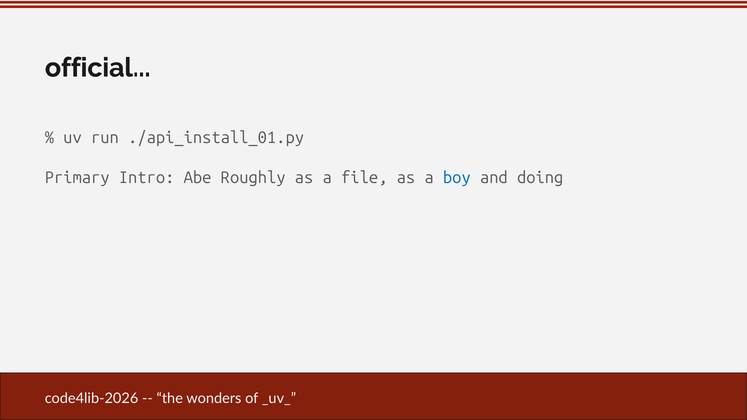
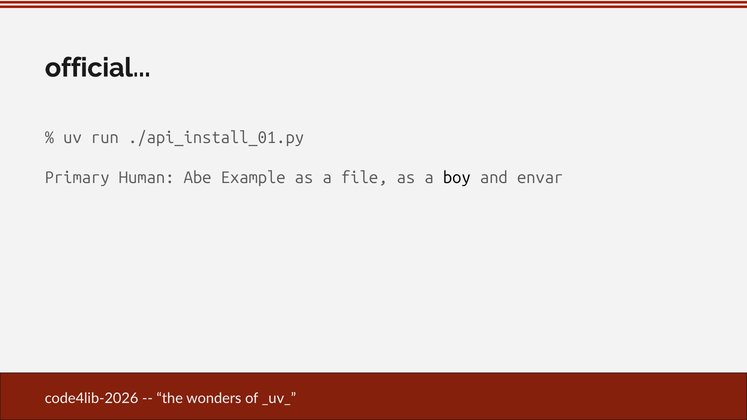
Intro: Intro -> Human (147, 178)
Roughly: Roughly -> Example (253, 178)
boy colour: blue -> black (457, 178)
doing: doing -> envar (540, 178)
